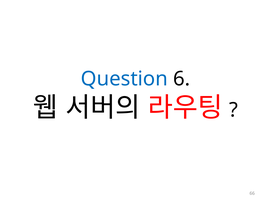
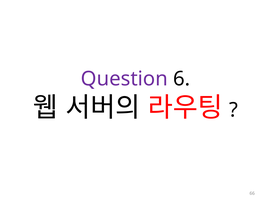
Question colour: blue -> purple (124, 79)
